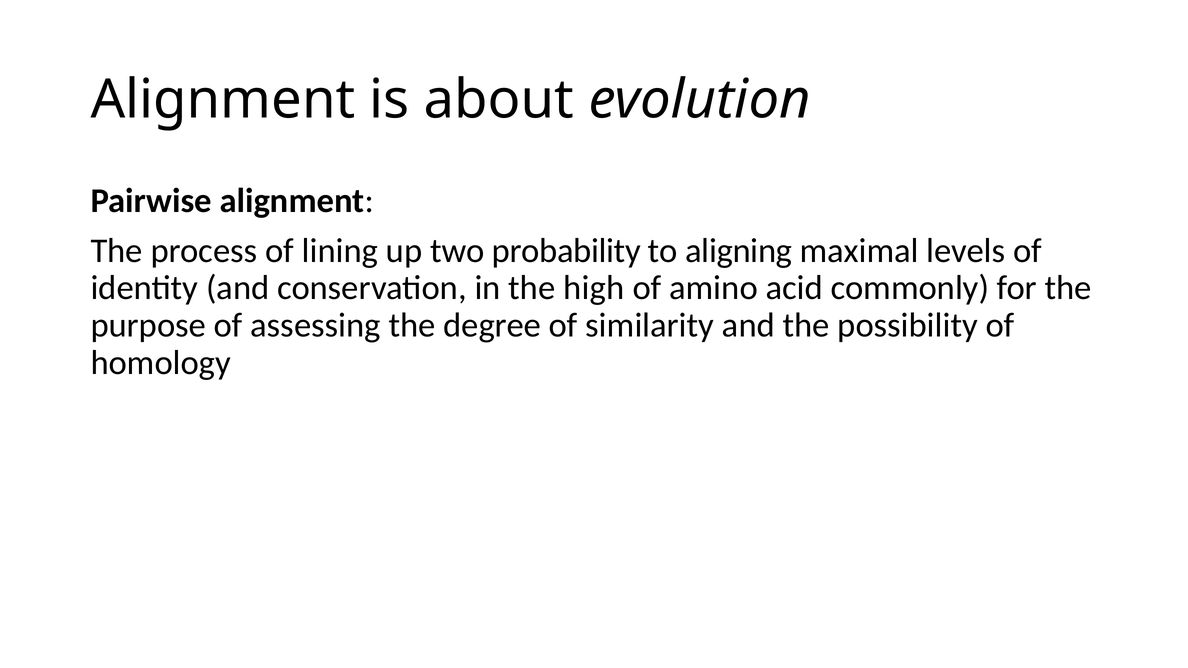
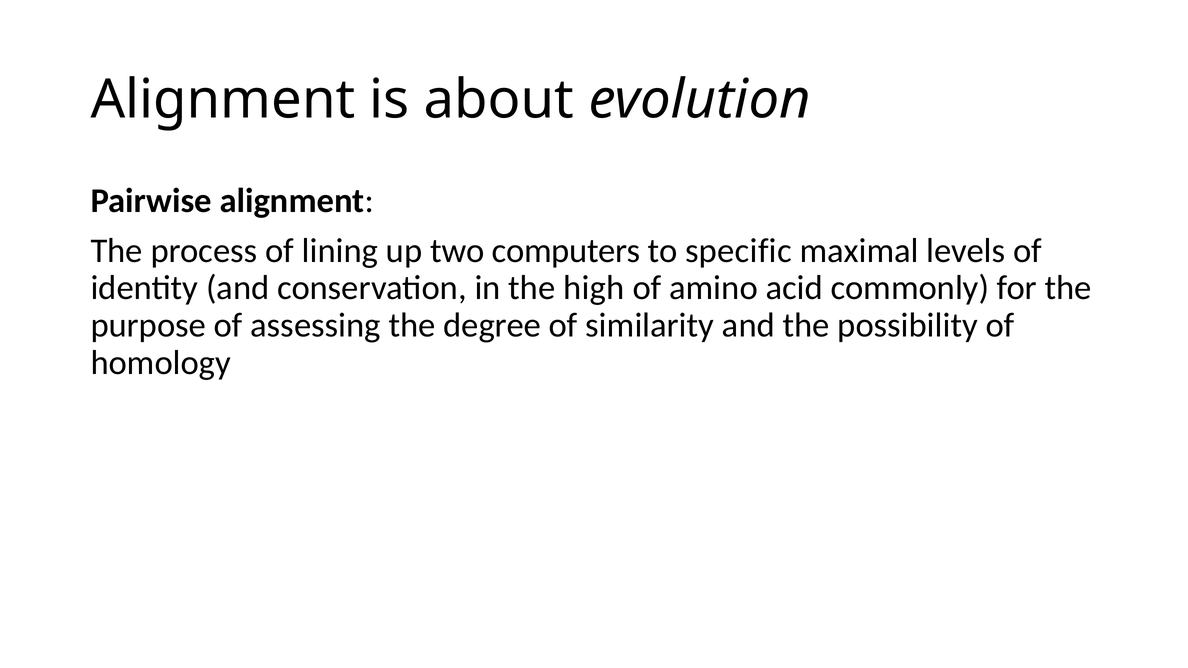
probability: probability -> computers (566, 251)
aligning: aligning -> specific (738, 251)
